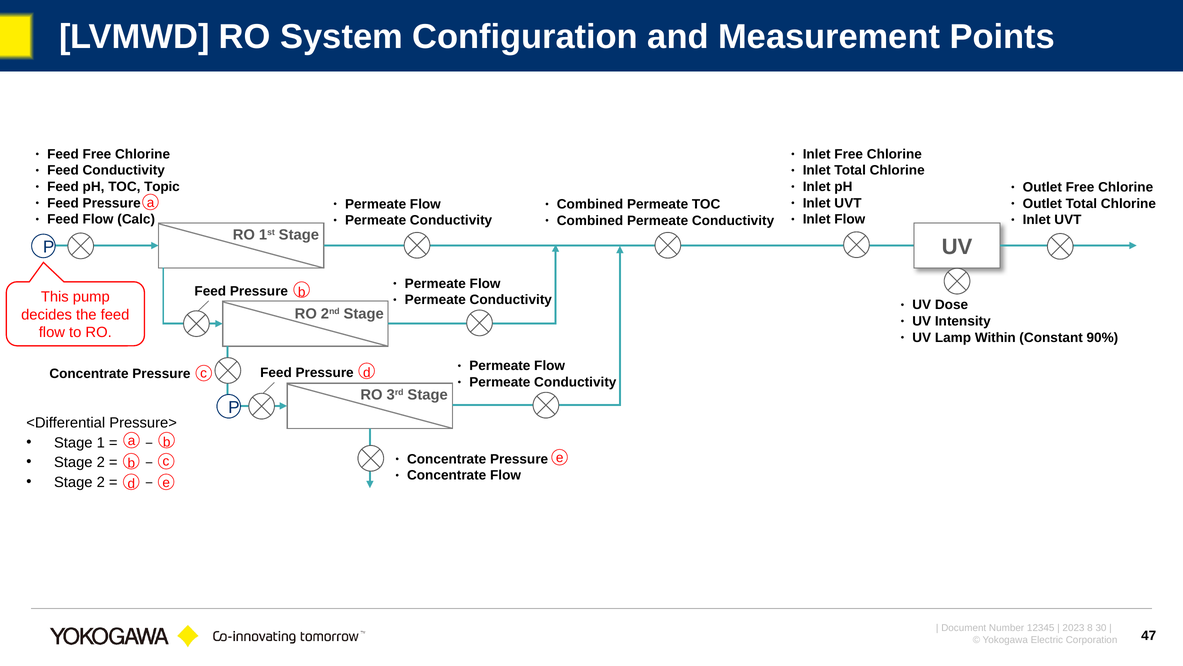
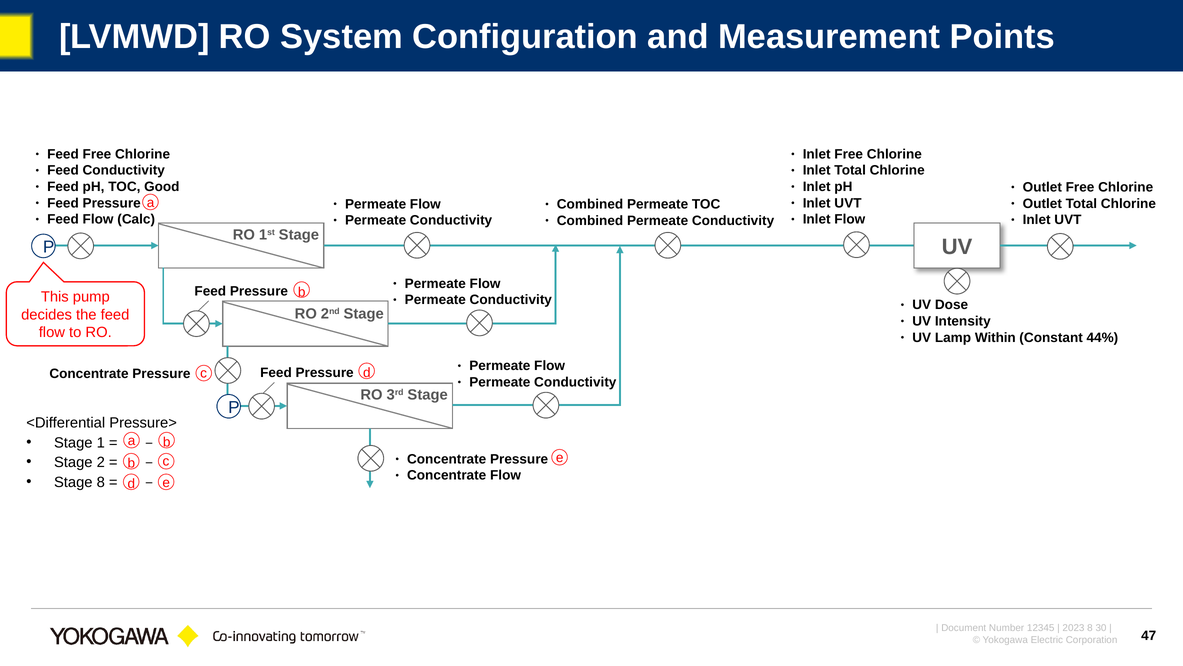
Topic: Topic -> Good (162, 187)
90%: 90% -> 44% (1102, 337)
2: 2 -> 8 (101, 482)
